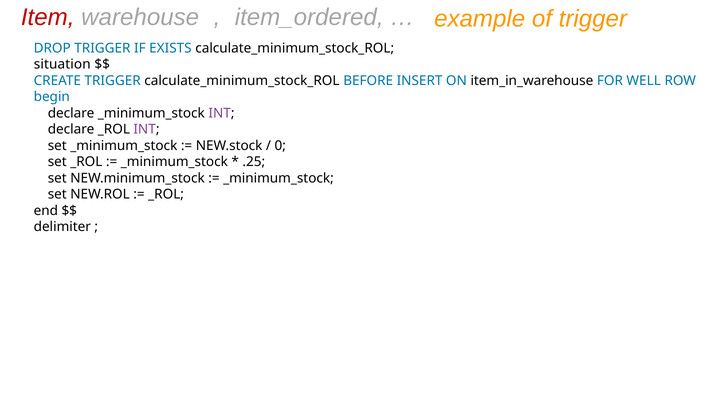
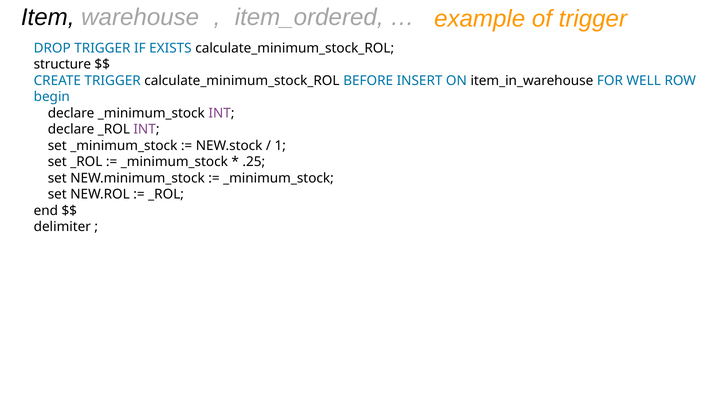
Item colour: red -> black (48, 17)
situation: situation -> structure (62, 65)
0: 0 -> 1 (280, 146)
